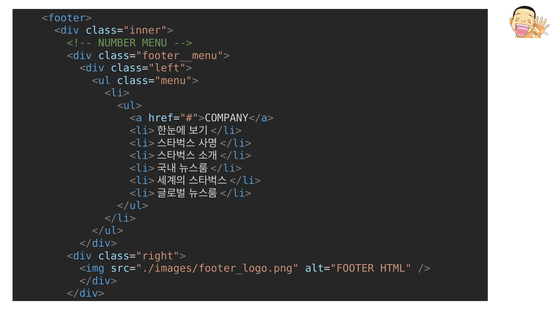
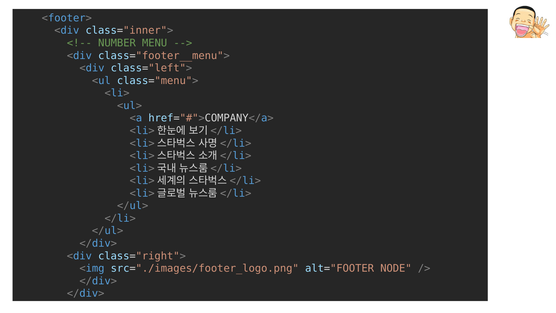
HTML: HTML -> NODE (396, 268)
